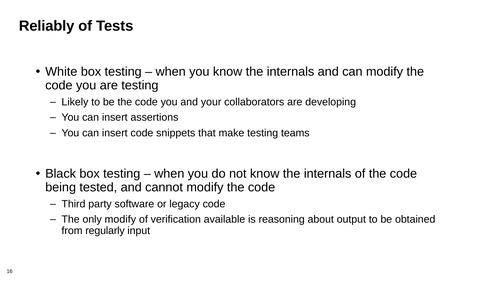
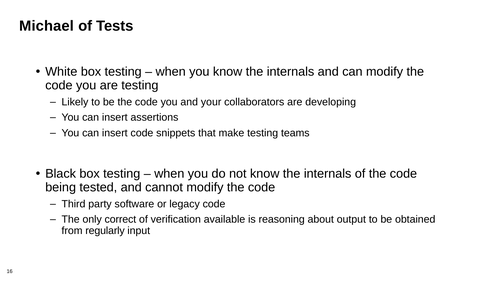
Reliably: Reliably -> Michael (46, 26)
only modify: modify -> correct (120, 220)
